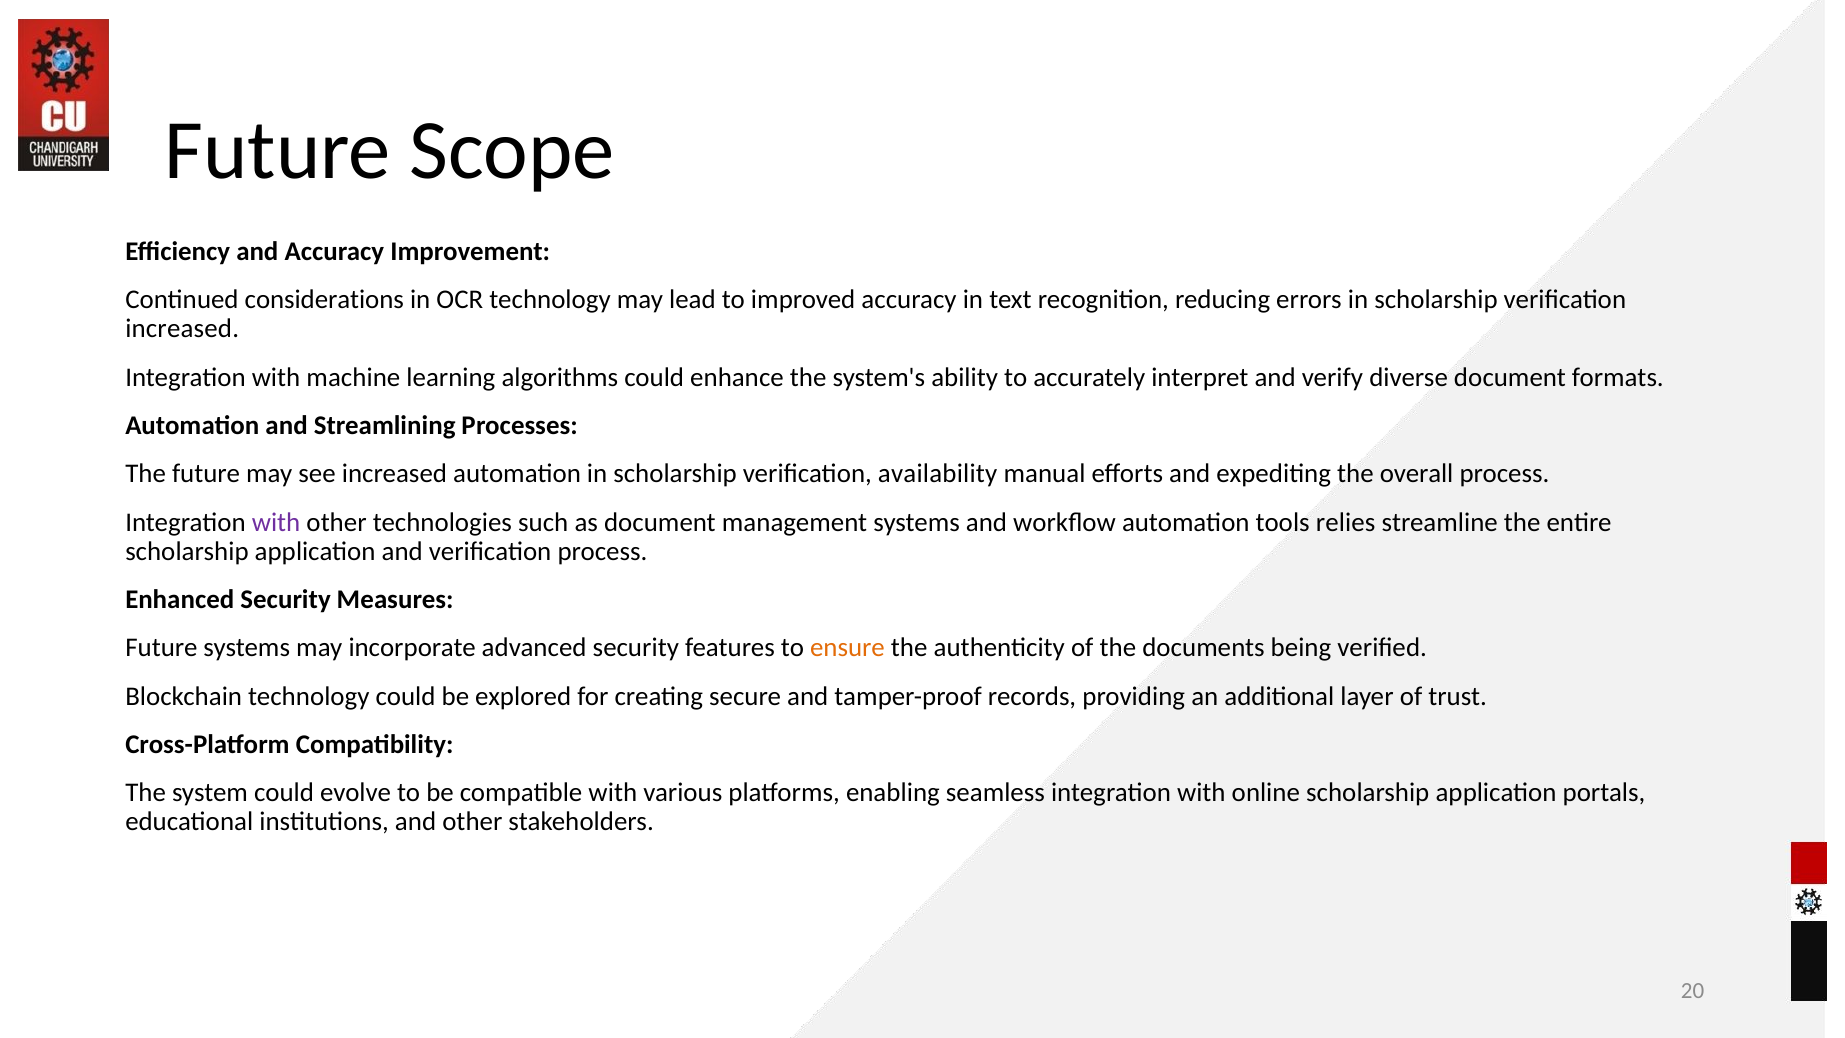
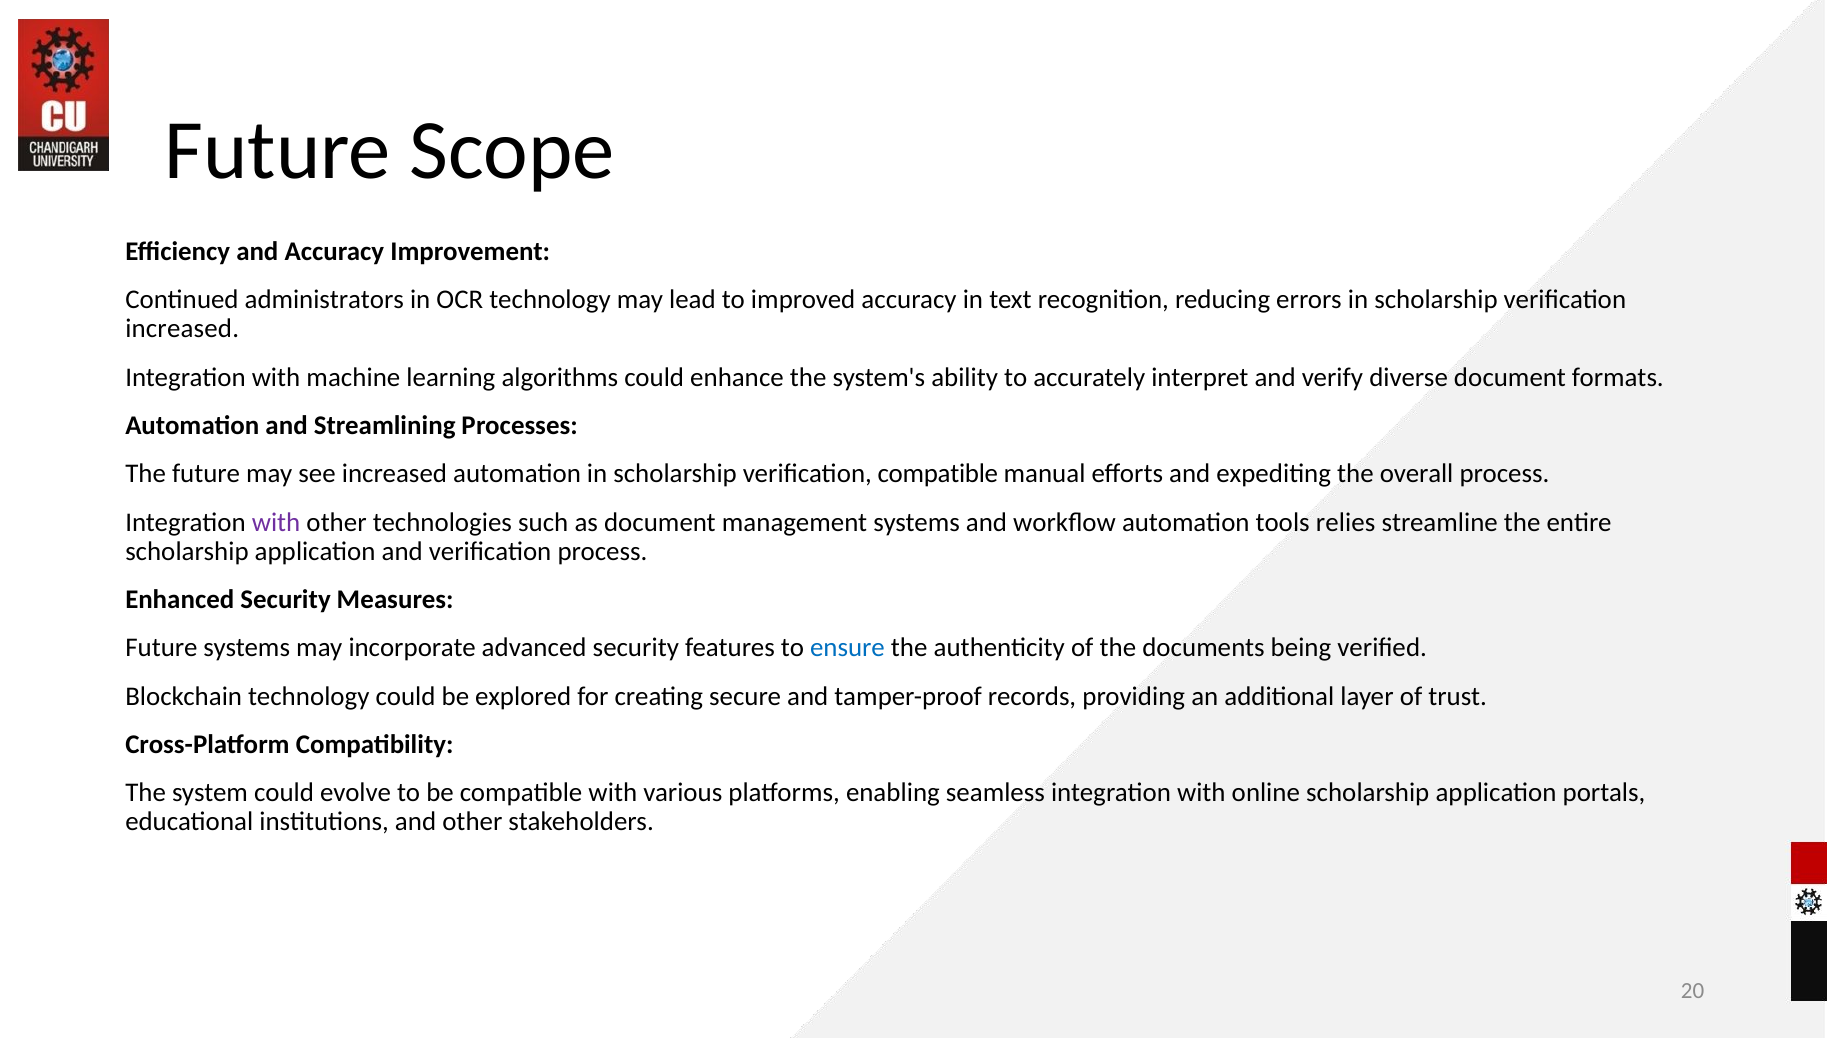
considerations: considerations -> administrators (324, 300)
verification availability: availability -> compatible (938, 474)
ensure colour: orange -> blue (847, 648)
